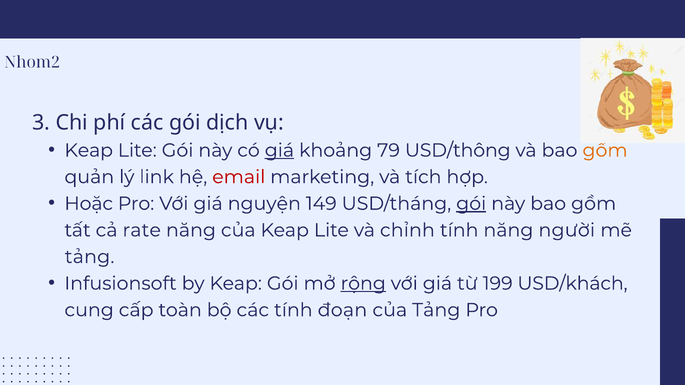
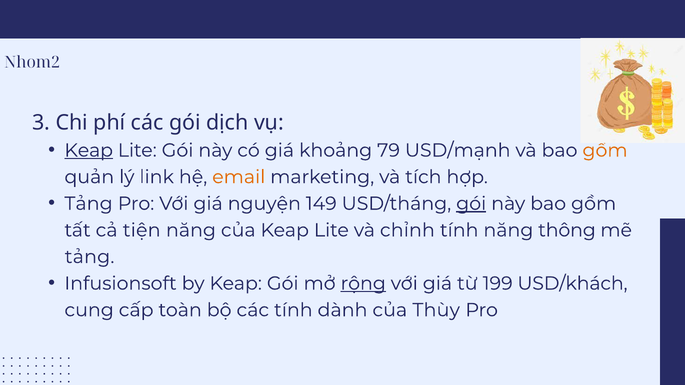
Keap underline: none -> present (89, 150)
giá underline: present -> none (279, 150)
USD/thông: USD/thông -> USD/mạnh (458, 150)
email colour: red -> orange (239, 177)
Hoặc: Hoặc -> Tảng (89, 204)
rate: rate -> tiện (142, 230)
người: người -> thông (567, 230)
đoạn: đoạn -> dành (343, 310)
của Tảng: Tảng -> Thùy (436, 310)
